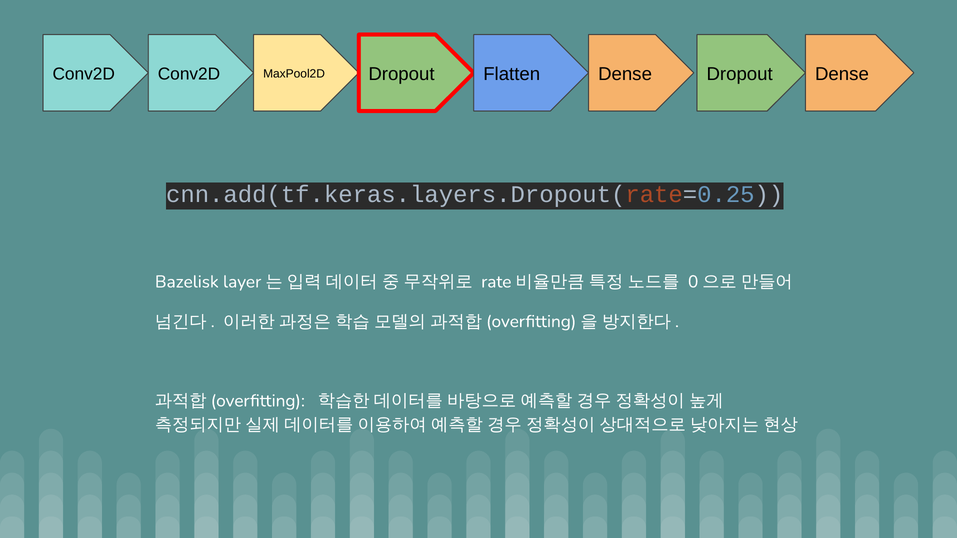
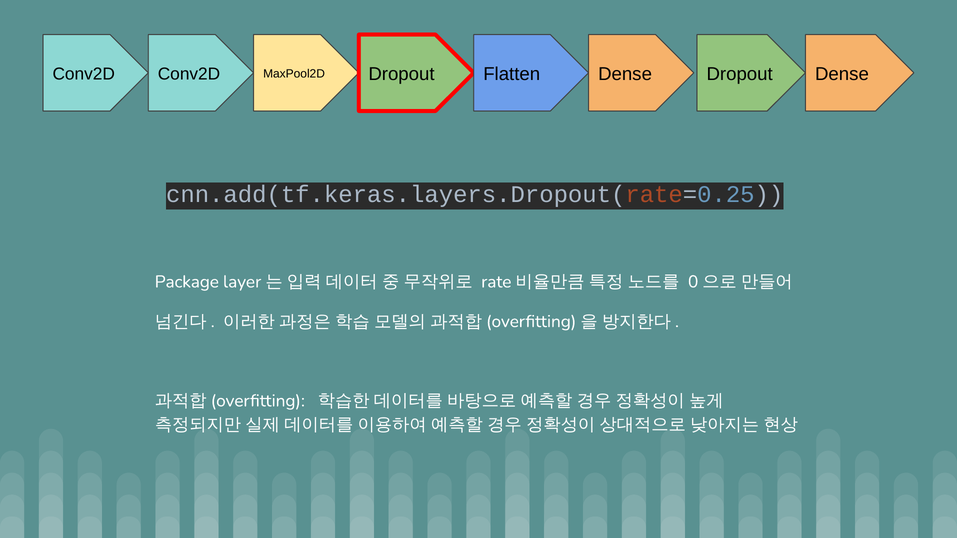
Bazelisk: Bazelisk -> Package (187, 282)
